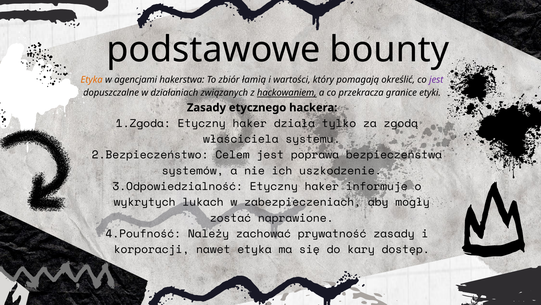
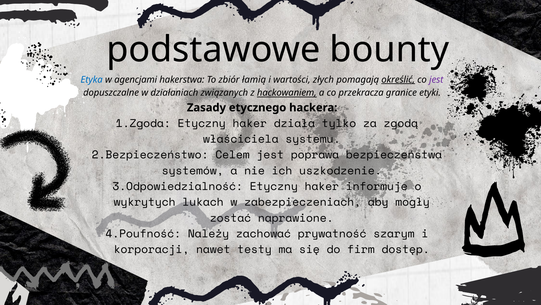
Etyka colour: orange -> blue (92, 80)
który: który -> złych (323, 80)
określić underline: none -> present (398, 80)
zasady: zasady -> szarym (394, 233)
nawet etyka: etyka -> testy (255, 249)
kary: kary -> firm (361, 249)
